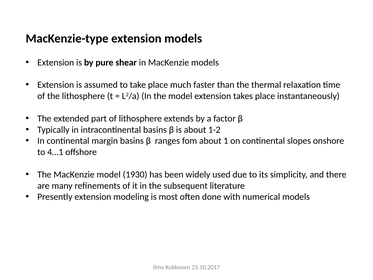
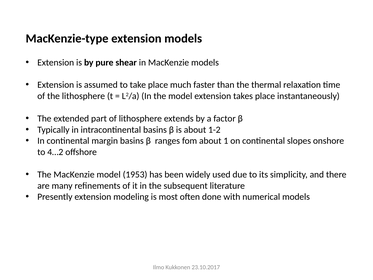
4…1: 4…1 -> 4…2 (55, 152)
1930: 1930 -> 1953 (135, 174)
